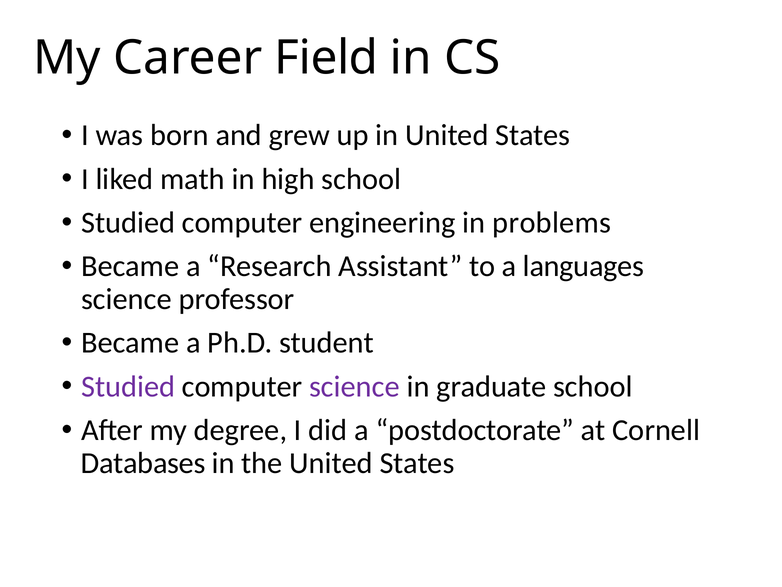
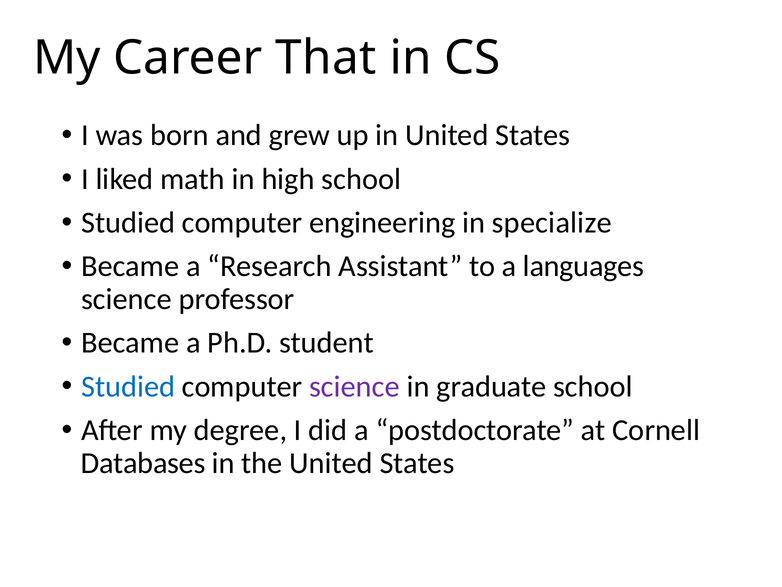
Field: Field -> That (326, 58)
problems: problems -> specialize (552, 222)
Studied colour: purple -> blue (128, 386)
